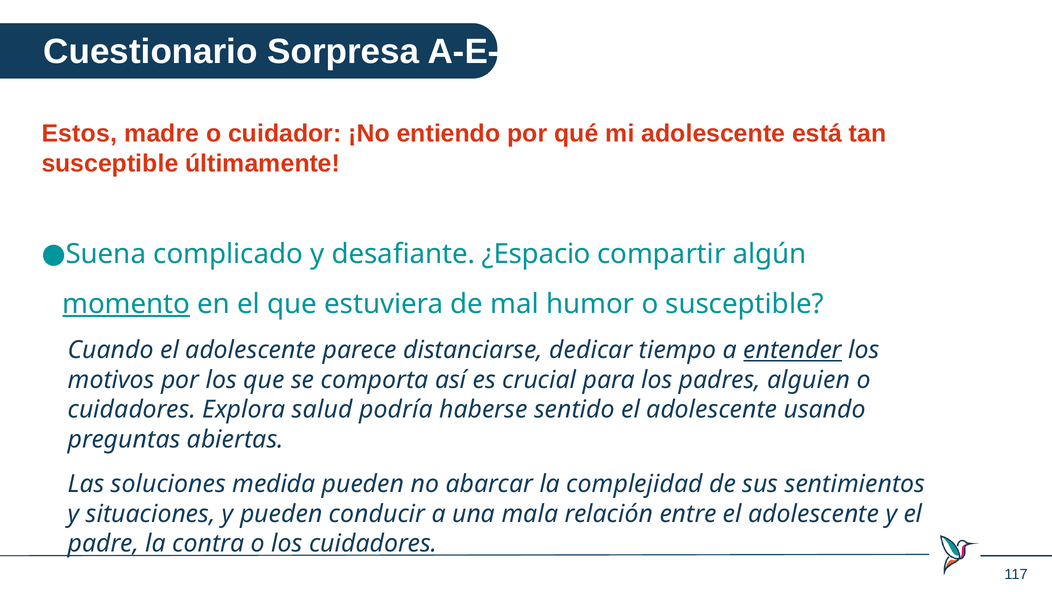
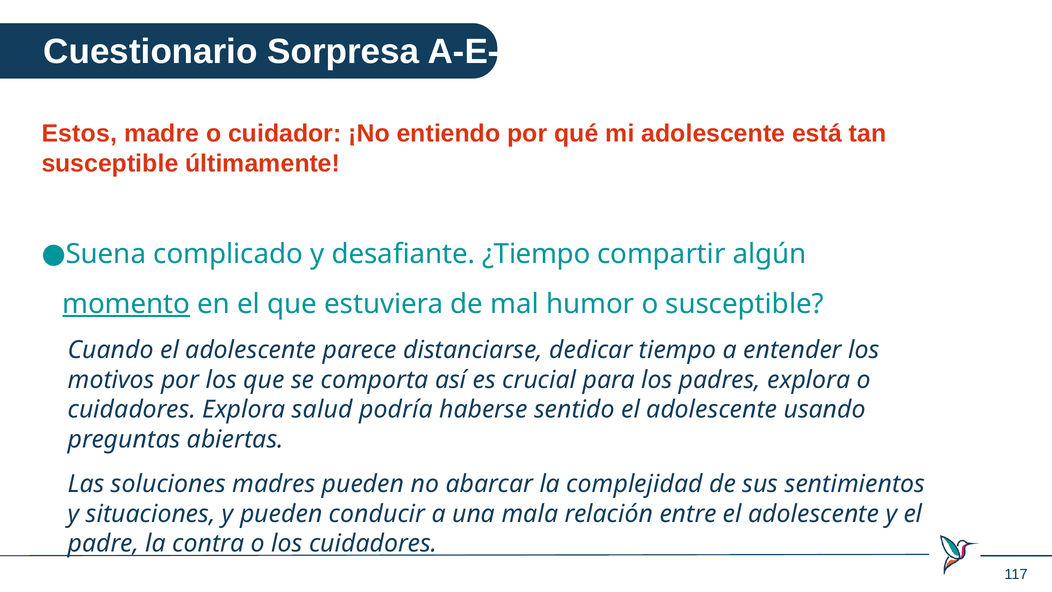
¿Espacio: ¿Espacio -> ¿Tiempo (536, 254)
entender underline: present -> none (793, 350)
padres alguien: alguien -> explora (809, 380)
medida: medida -> madres (274, 484)
